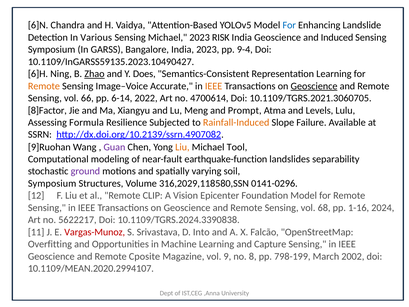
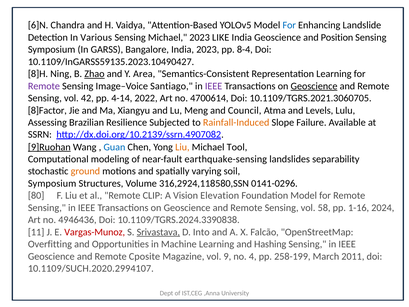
RISK: RISK -> LIKE (221, 37)
Induced: Induced -> Position (337, 37)
9-4: 9-4 -> 8-4 (245, 50)
6]H: 6]H -> 8]H (38, 74)
Does: Does -> Area (144, 74)
Remote colour: orange -> purple (44, 86)
Accurate: Accurate -> Santiago (171, 86)
IEEE colour: orange -> purple (214, 86)
66: 66 -> 42 (87, 98)
6-14: 6-14 -> 4-14 (122, 98)
Prompt: Prompt -> Council (245, 110)
Formula: Formula -> Brazilian (87, 122)
9]Ruohan underline: none -> present (49, 147)
Guan colour: purple -> blue (114, 147)
earthquake-function: earthquake-function -> earthquake-sensing (226, 159)
ground colour: purple -> orange (85, 171)
316,2029,118580,SSN: 316,2029,118580,SSN -> 316,2924,118580,SSN (204, 183)
12: 12 -> 80 (36, 195)
Epicenter: Epicenter -> Elevation (220, 195)
68: 68 -> 58 (324, 208)
5622217: 5622217 -> 4946436 (77, 220)
Srivastava underline: none -> present (158, 232)
Capture: Capture -> Hashing (270, 244)
8: 8 -> 4 (253, 256)
798-199: 798-199 -> 258-199 (292, 256)
2002: 2002 -> 2011 (353, 256)
10.1109/MEAN.2020.2994107: 10.1109/MEAN.2020.2994107 -> 10.1109/SUCH.2020.2994107 (91, 268)
